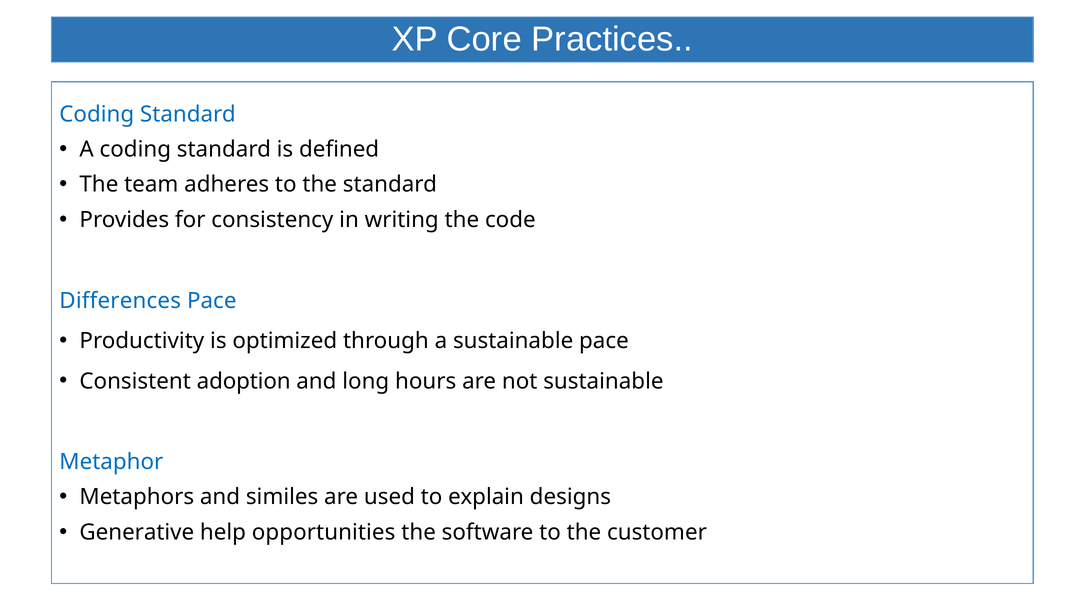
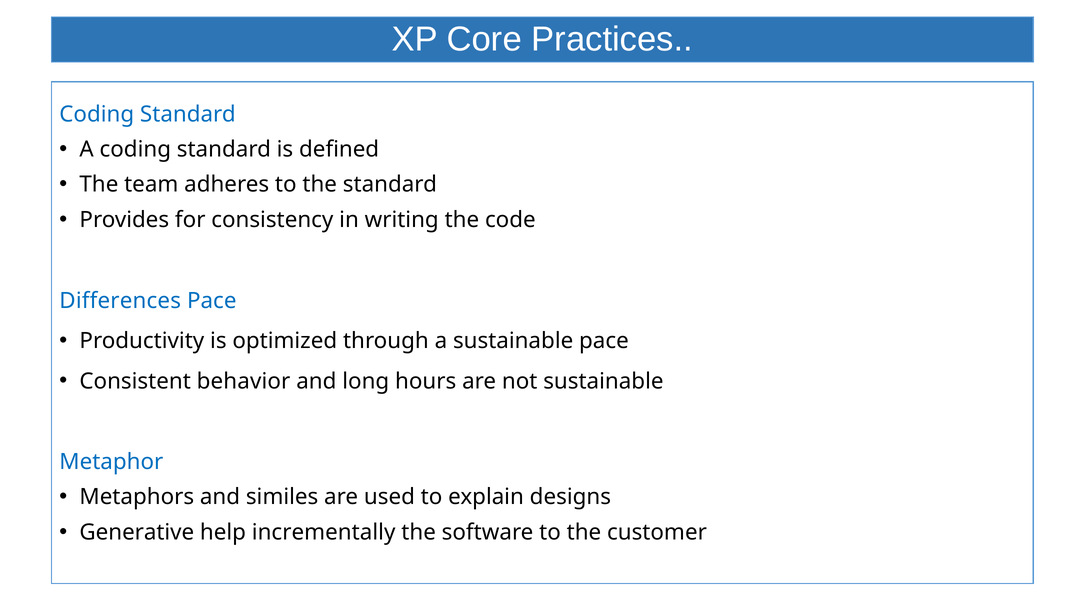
adoption: adoption -> behavior (244, 381)
opportunities: opportunities -> incrementally (324, 532)
